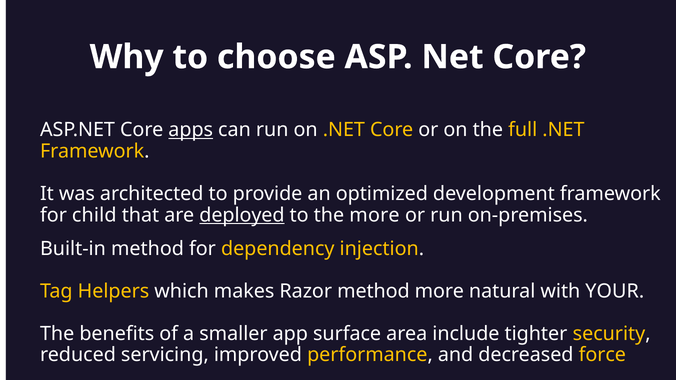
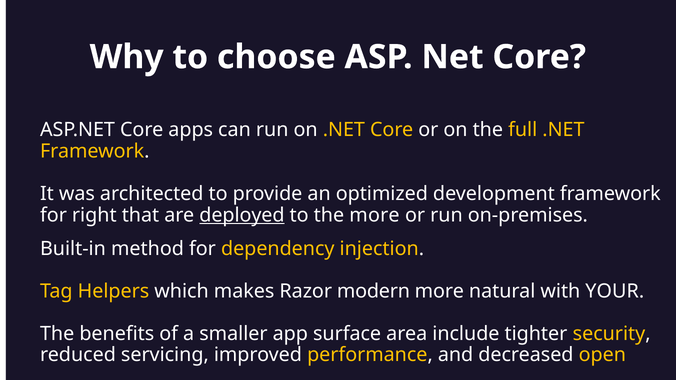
apps underline: present -> none (191, 130)
child: child -> right (94, 215)
Razor method: method -> modern (373, 291)
force: force -> open (602, 355)
